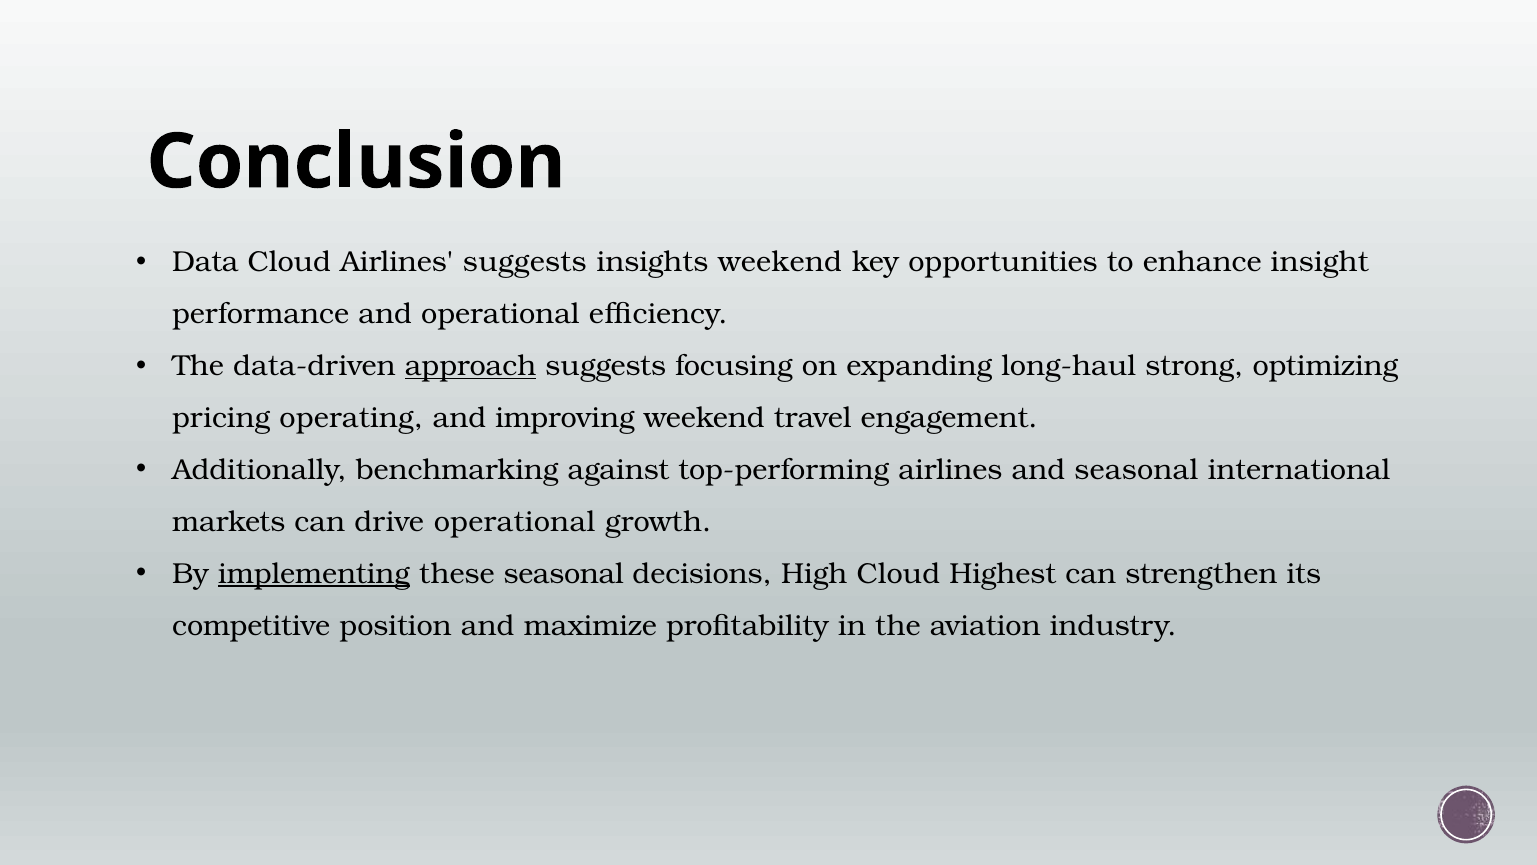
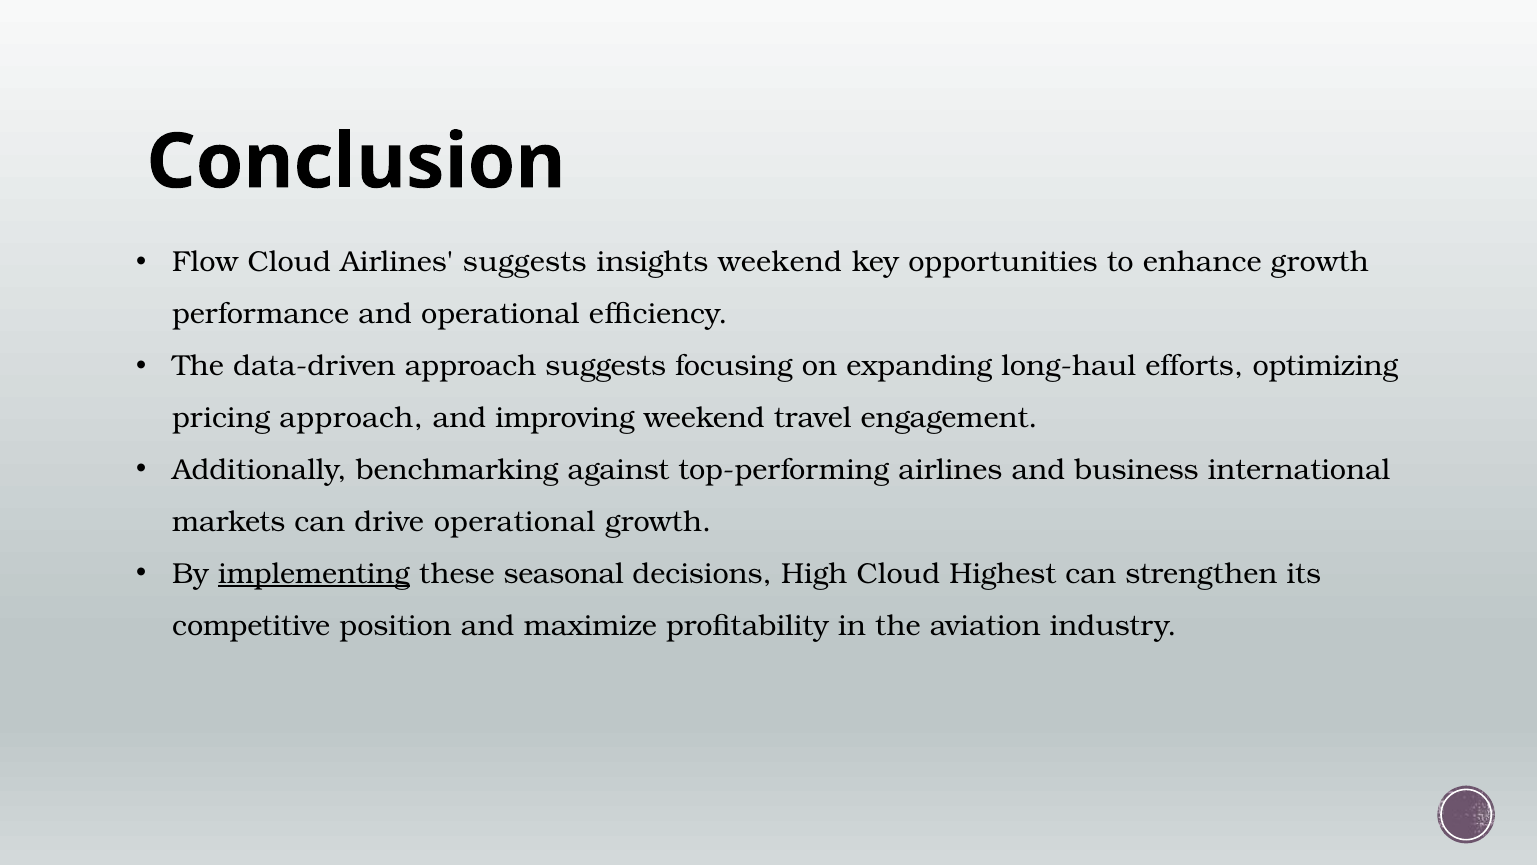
Data: Data -> Flow (205, 262)
enhance insight: insight -> growth (1320, 262)
approach underline: present -> none (471, 366)
strong: strong -> efforts (1194, 366)
pricing operating: operating -> approach (351, 418)
and seasonal: seasonal -> business (1137, 470)
